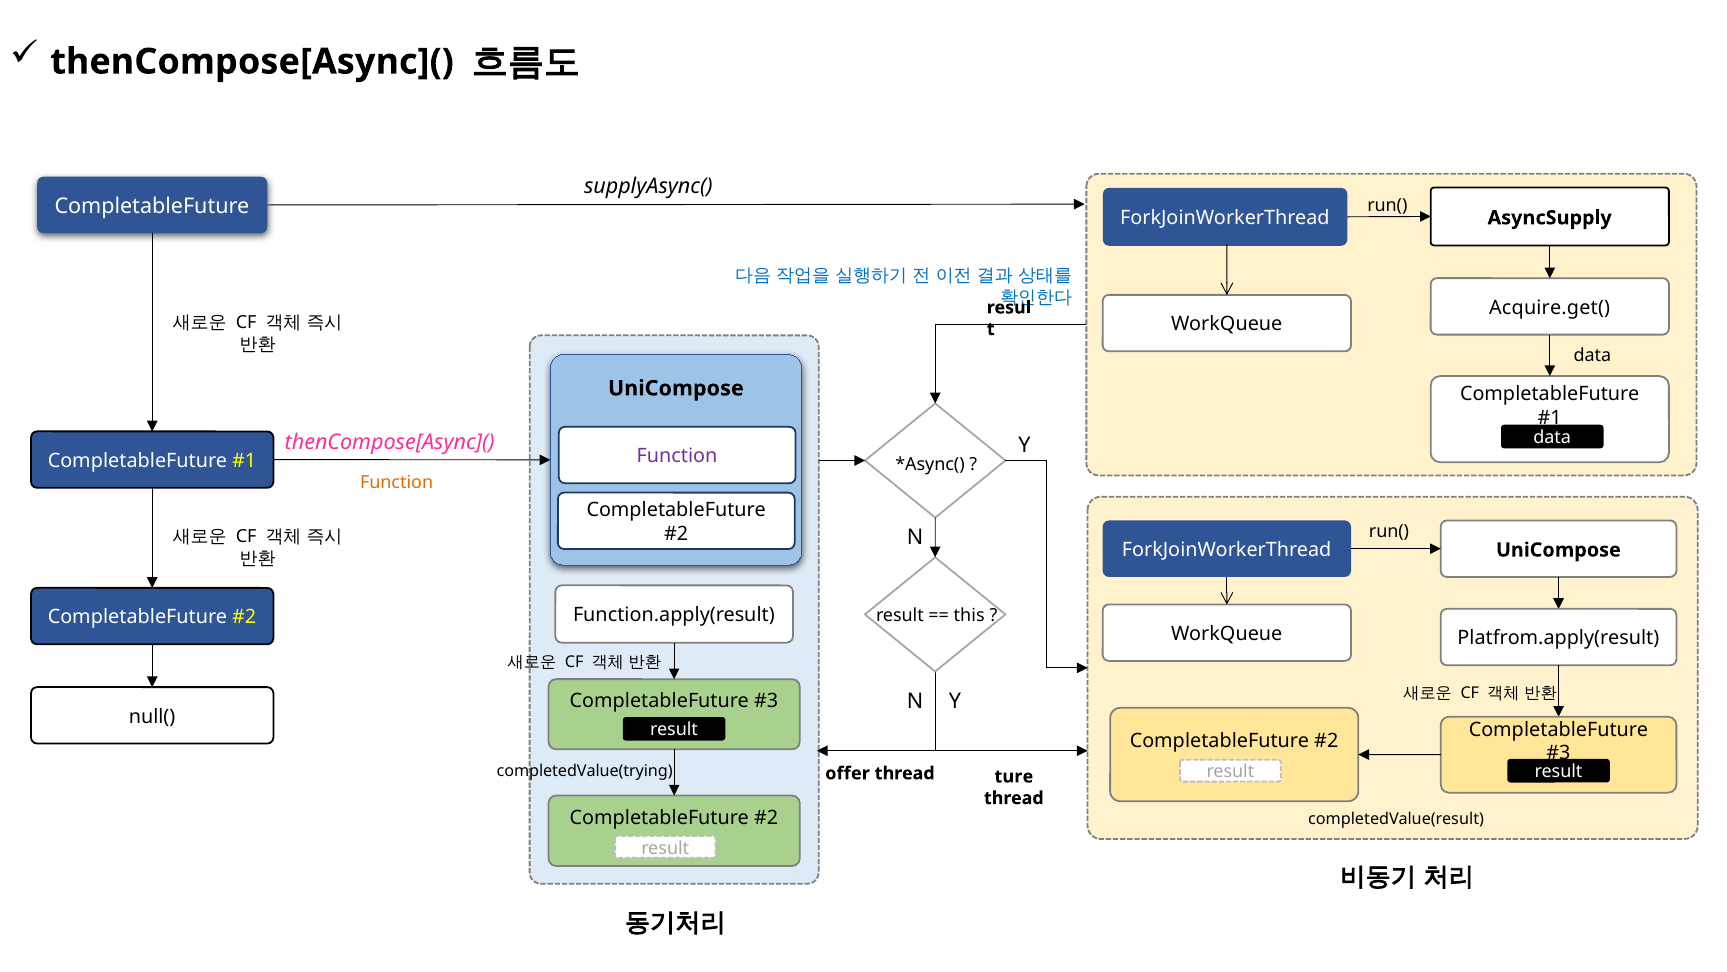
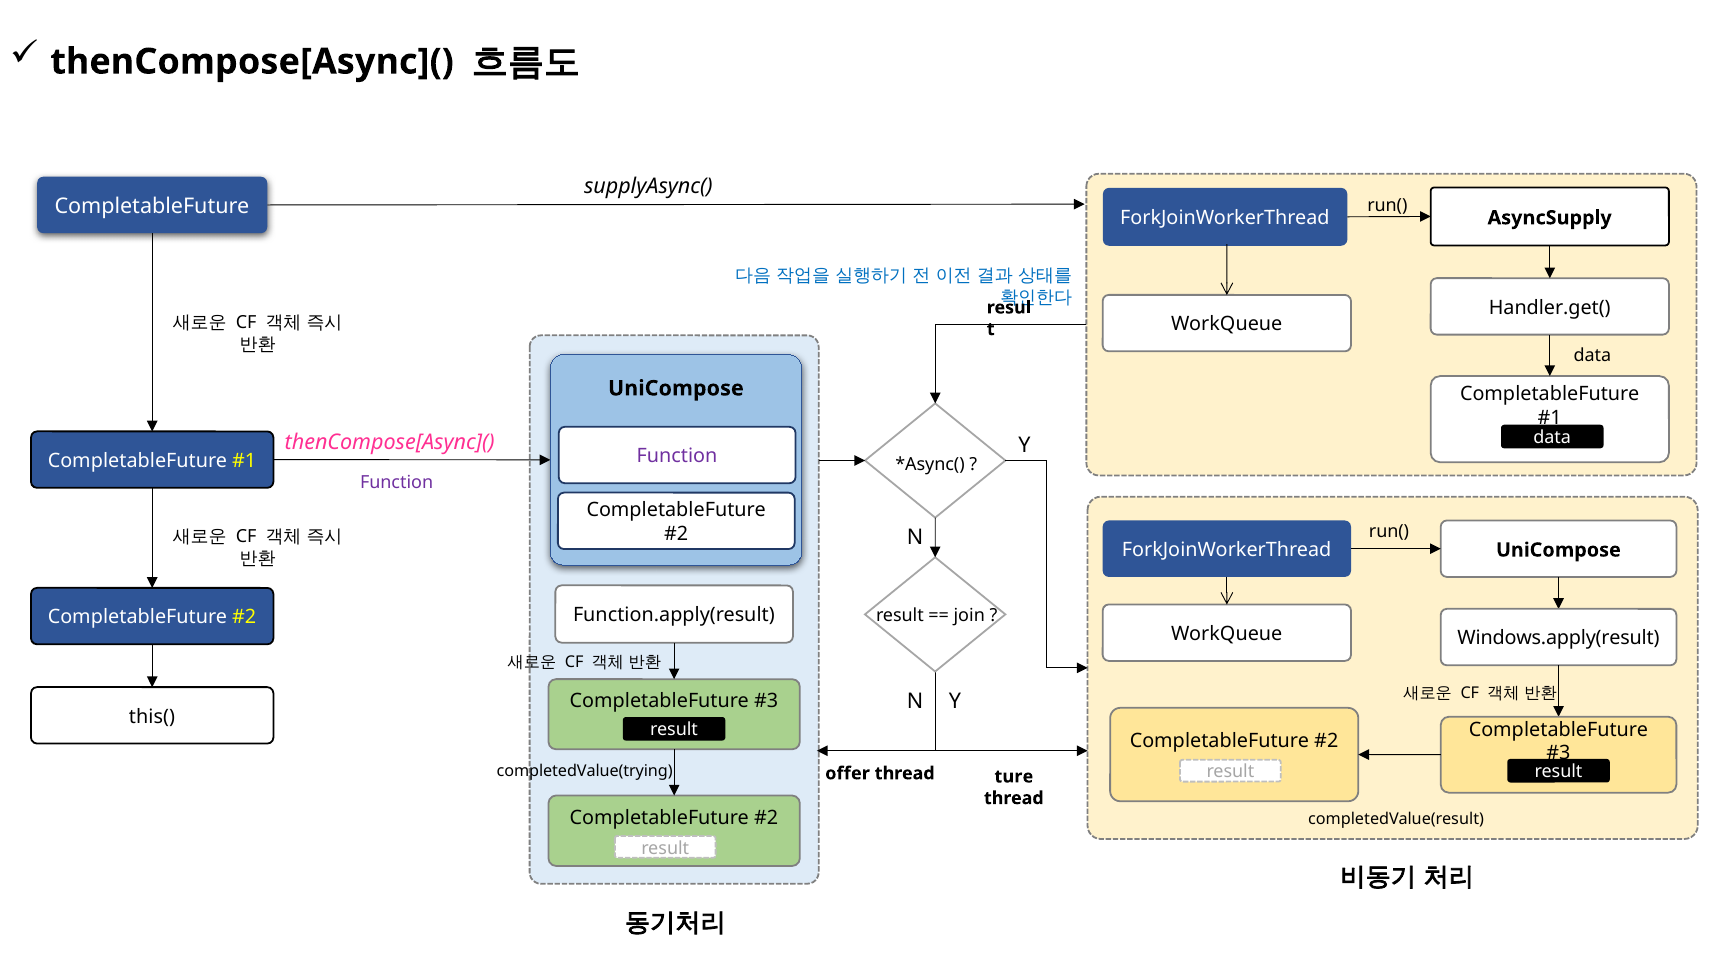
Acquire.get(: Acquire.get( -> Handler.get( (1550, 308)
Function colour: orange -> purple (397, 483)
this: this -> join (969, 615)
Platfrom.apply(result: Platfrom.apply(result -> Windows.apply(result (1558, 638)
null(: null( -> this( (152, 716)
